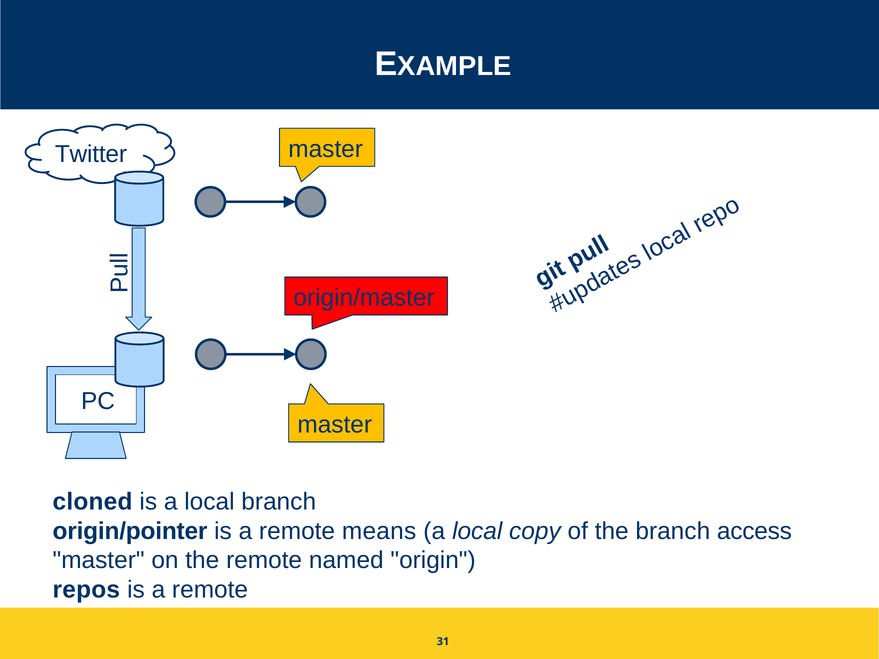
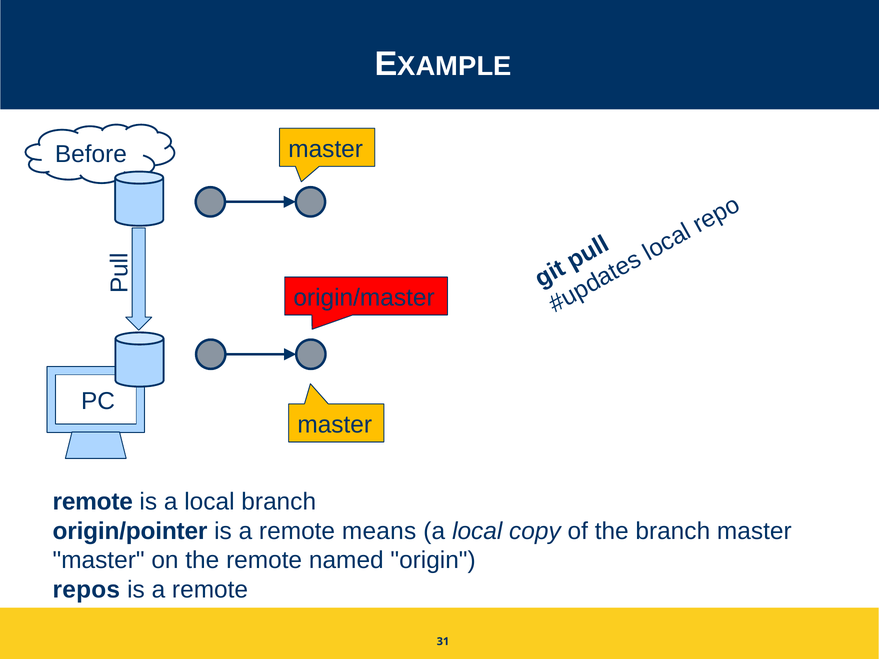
Twitter: Twitter -> Before (91, 154)
cloned: cloned -> remote (93, 502)
branch access: access -> master (754, 531)
